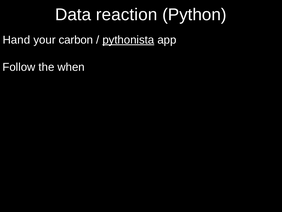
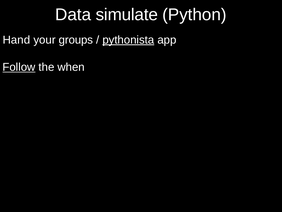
reaction: reaction -> simulate (127, 15)
carbon: carbon -> groups (76, 40)
Follow underline: none -> present (19, 67)
